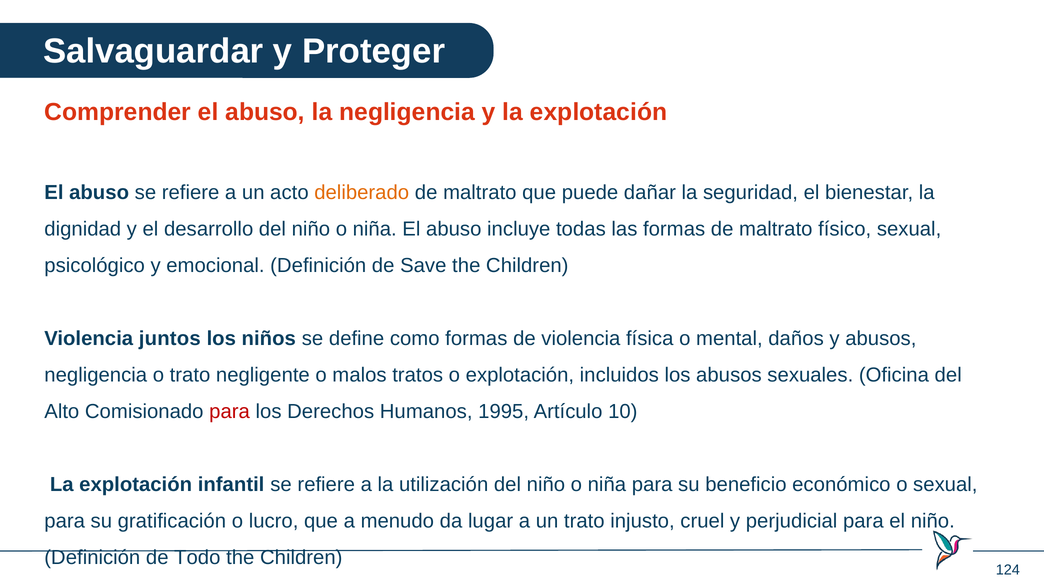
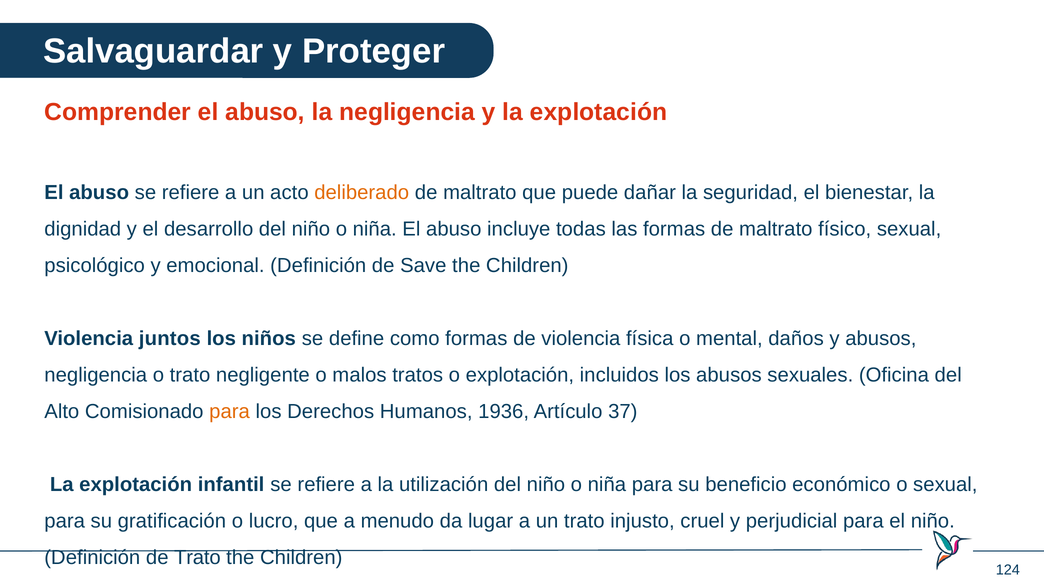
para colour: red -> orange (230, 412)
1995: 1995 -> 1936 (504, 412)
10: 10 -> 37 (623, 412)
de Todo: Todo -> Trato (197, 558)
